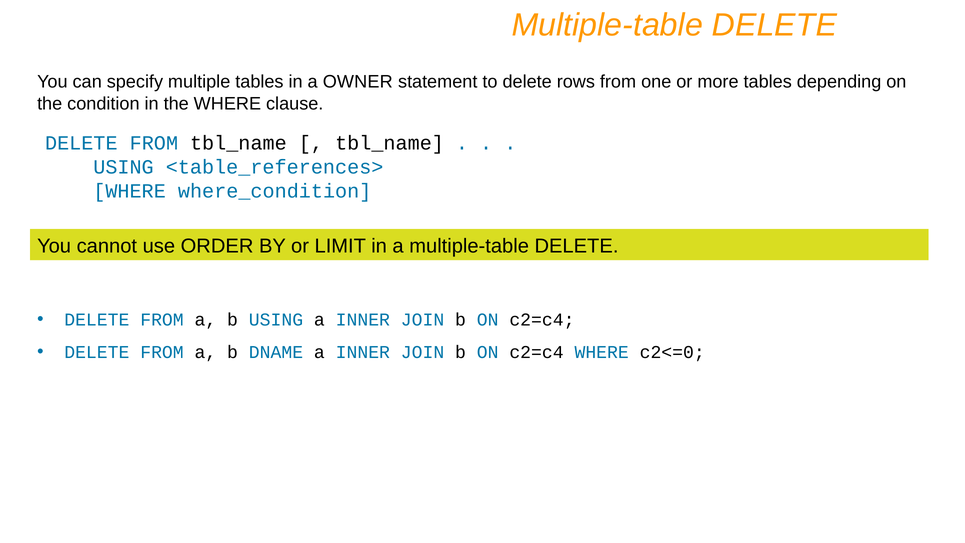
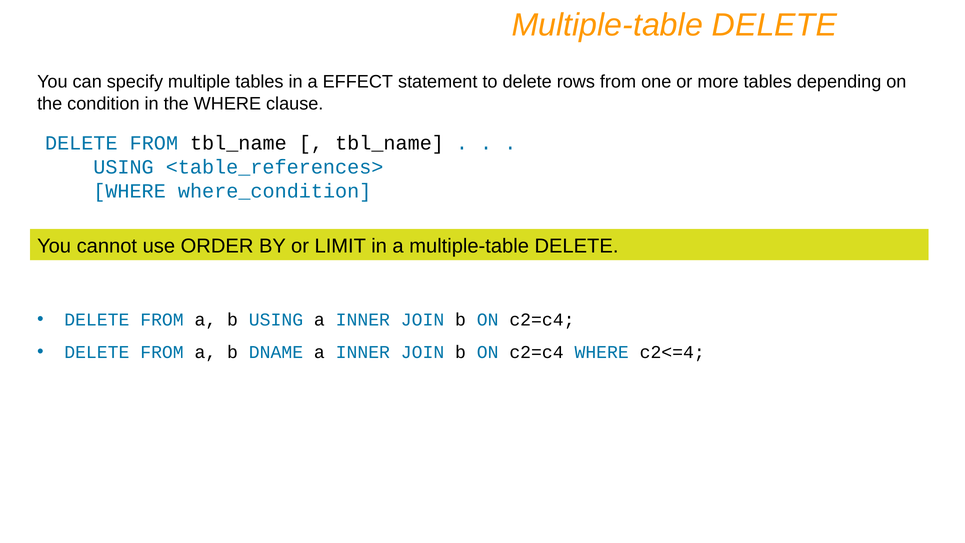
OWNER: OWNER -> EFFECT (358, 82)
c2<=0: c2<=0 -> c2<=4 (672, 352)
